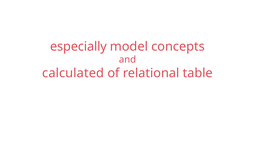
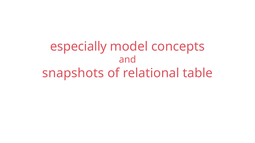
calculated: calculated -> snapshots (73, 73)
